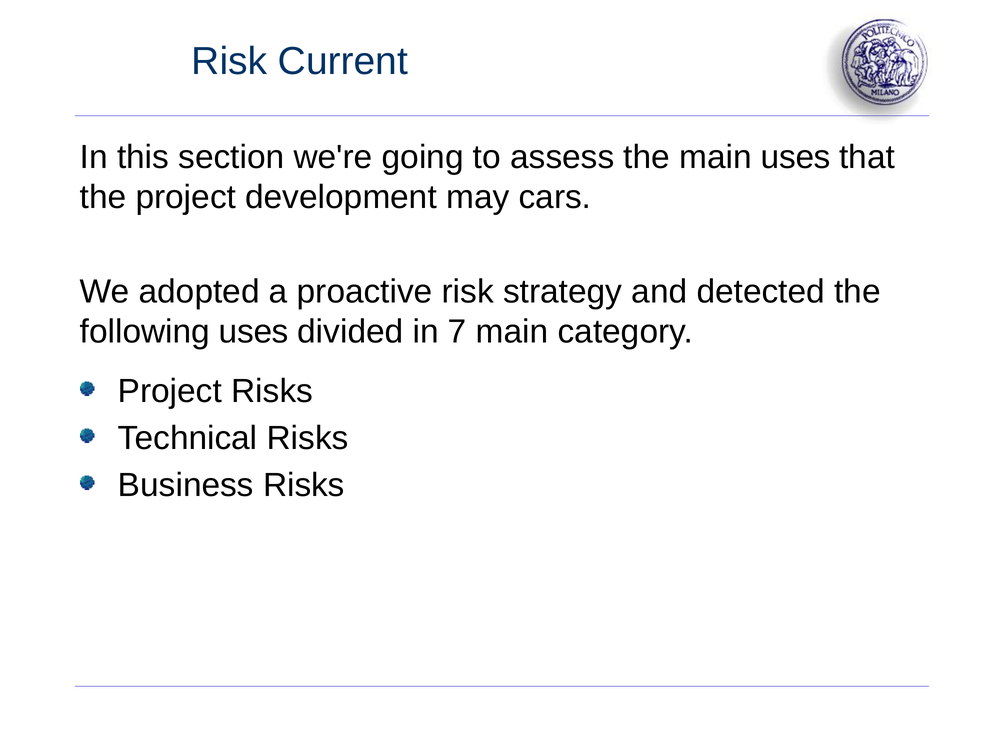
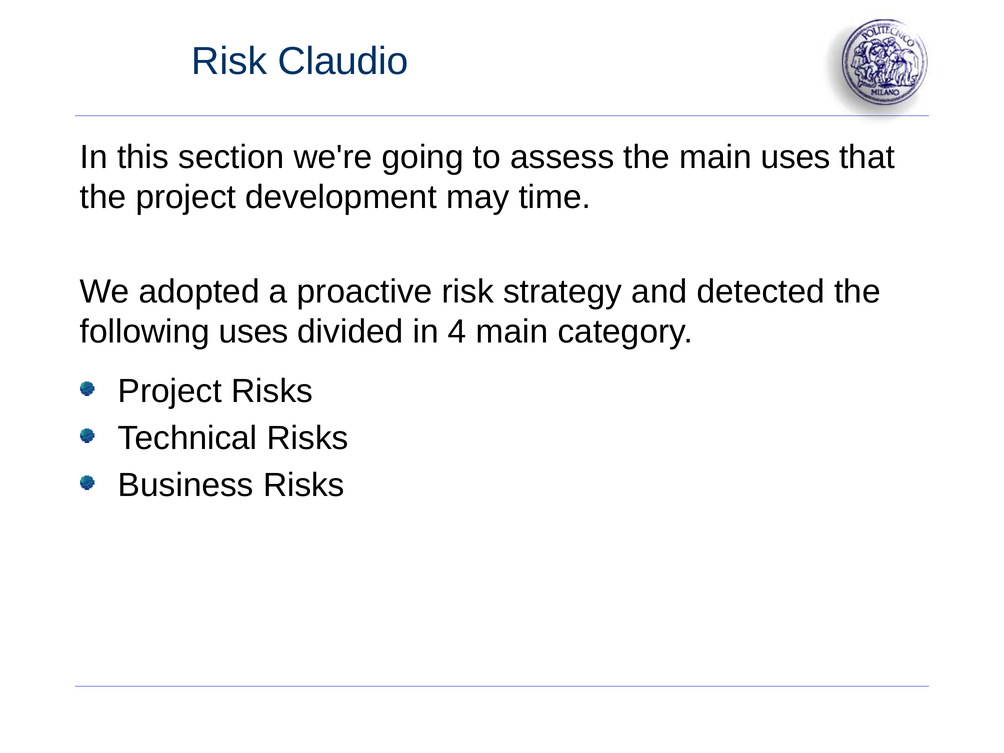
Current: Current -> Claudio (343, 61)
cars: cars -> time (555, 197)
7: 7 -> 4 (457, 332)
